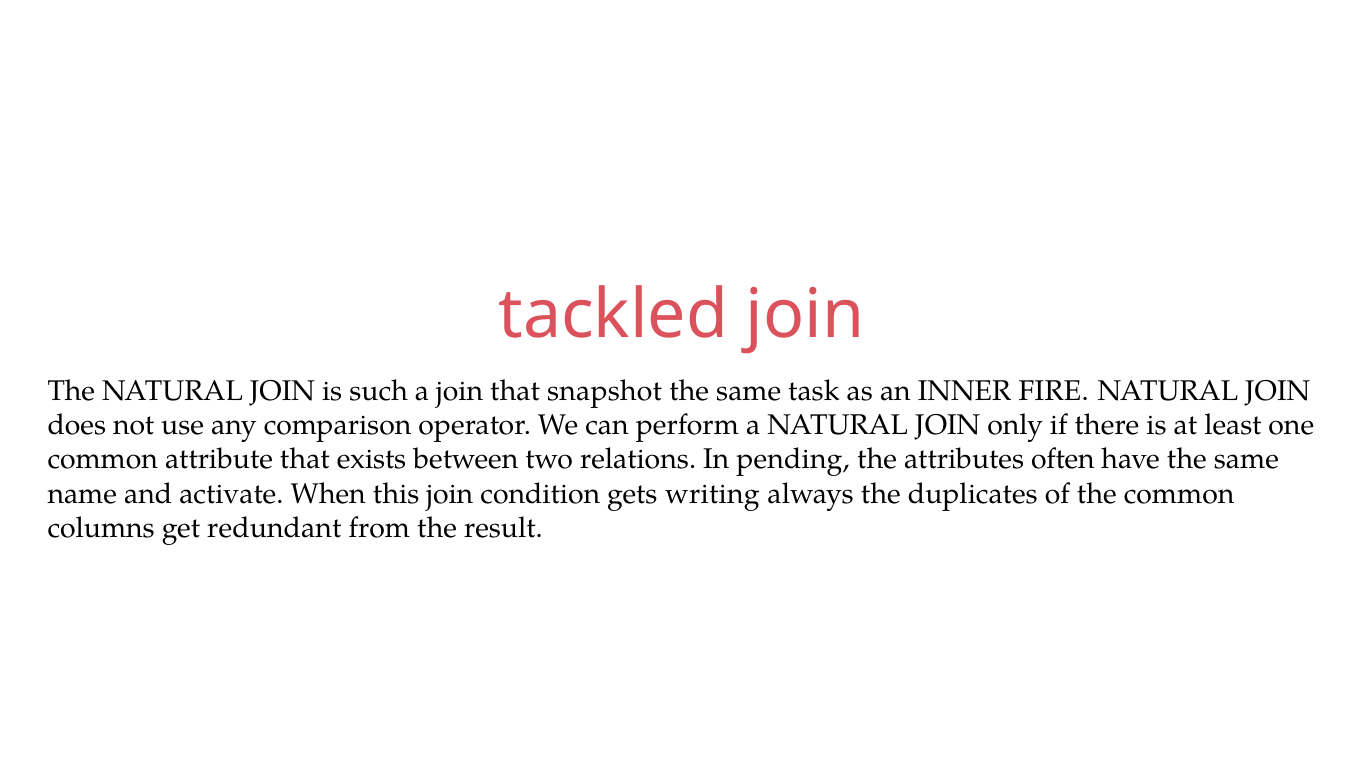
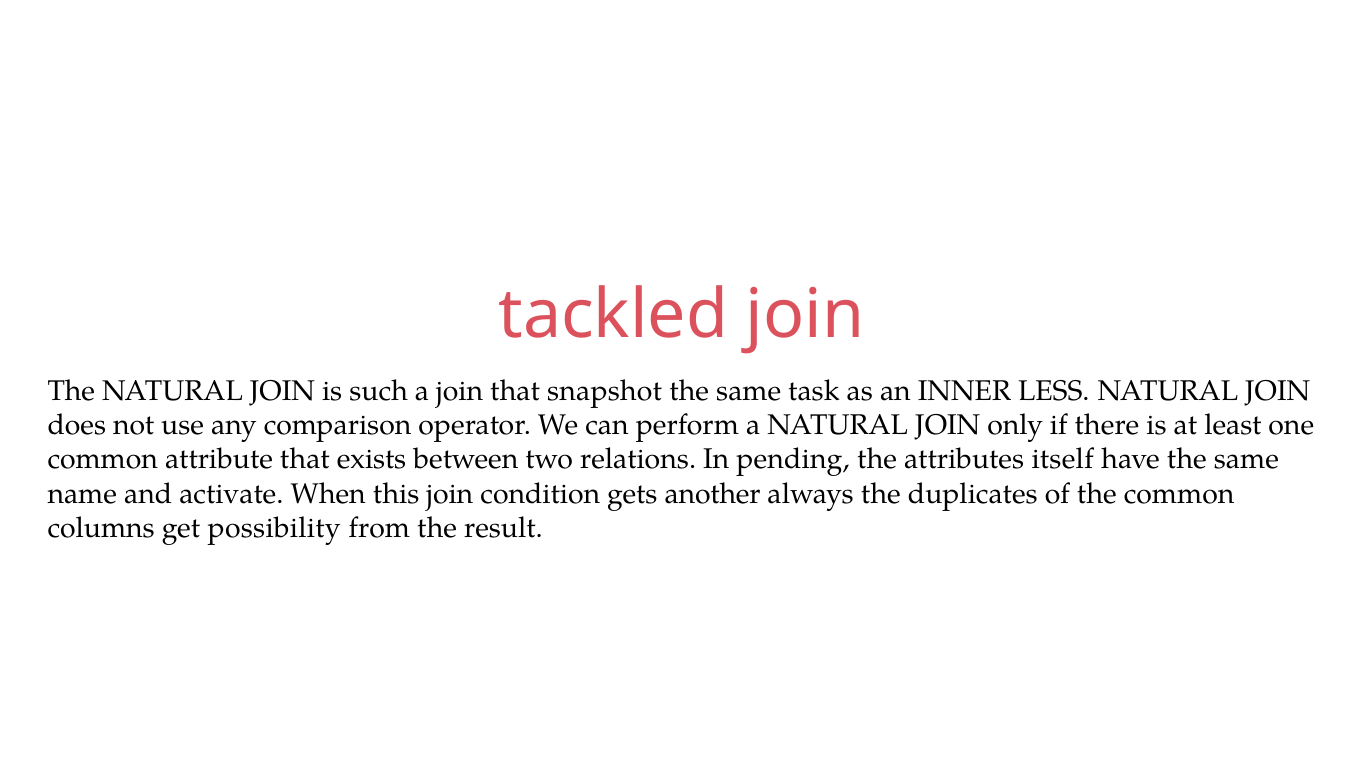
FIRE: FIRE -> LESS (1054, 391)
often: often -> itself (1063, 459)
writing: writing -> another (713, 493)
redundant: redundant -> possibility (274, 528)
